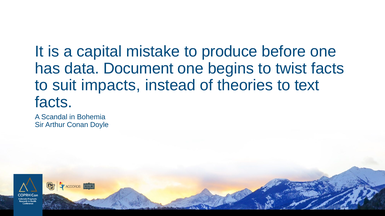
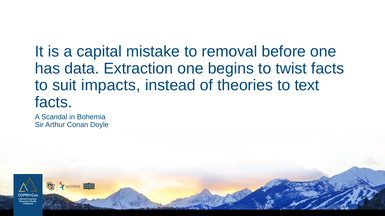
produce: produce -> removal (229, 52)
Document: Document -> Extraction (138, 69)
